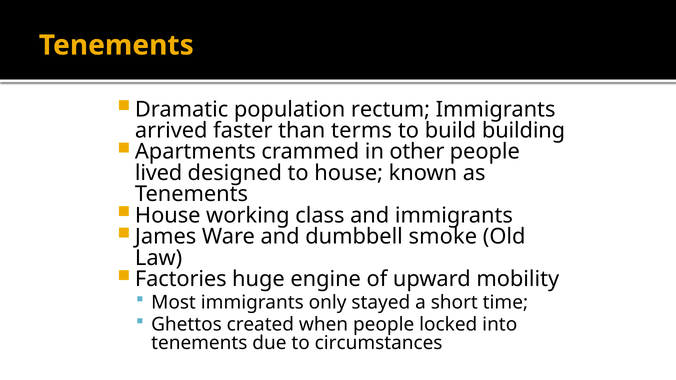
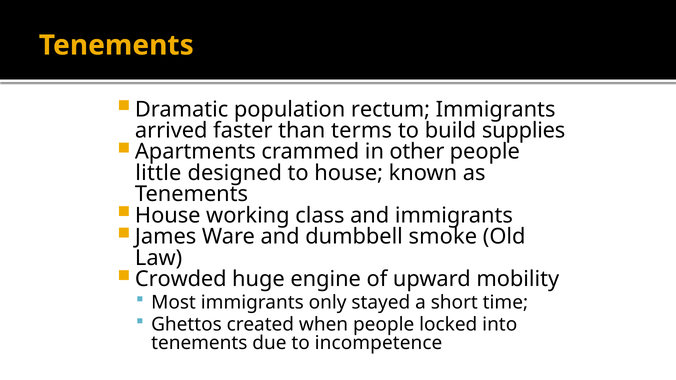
building: building -> supplies (524, 131)
lived: lived -> little (158, 173)
Factories: Factories -> Crowded (181, 279)
circumstances: circumstances -> incompetence (379, 343)
